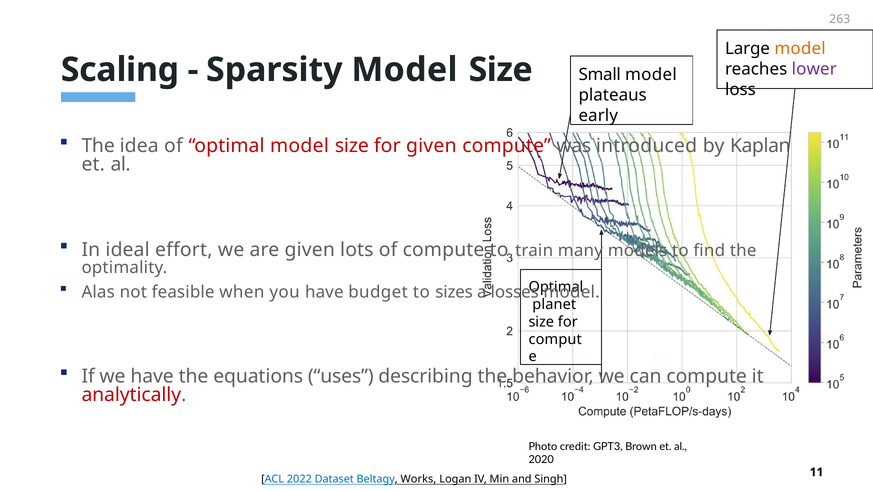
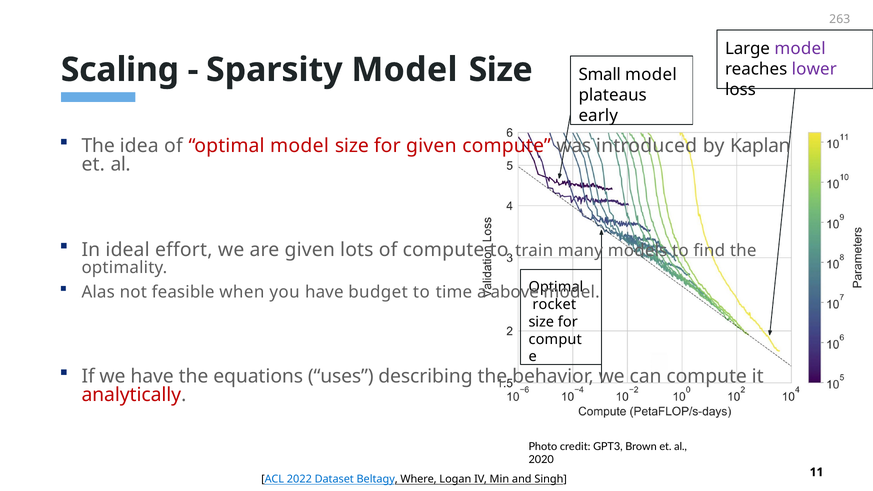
model colour: orange -> purple (800, 49)
sizes: sizes -> time (454, 292)
losses: losses -> above (515, 292)
planet: planet -> rocket (554, 304)
Works: Works -> Where (419, 479)
